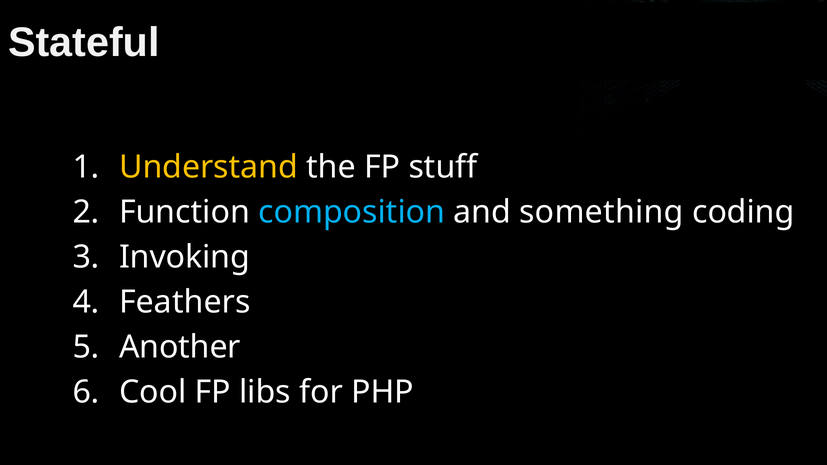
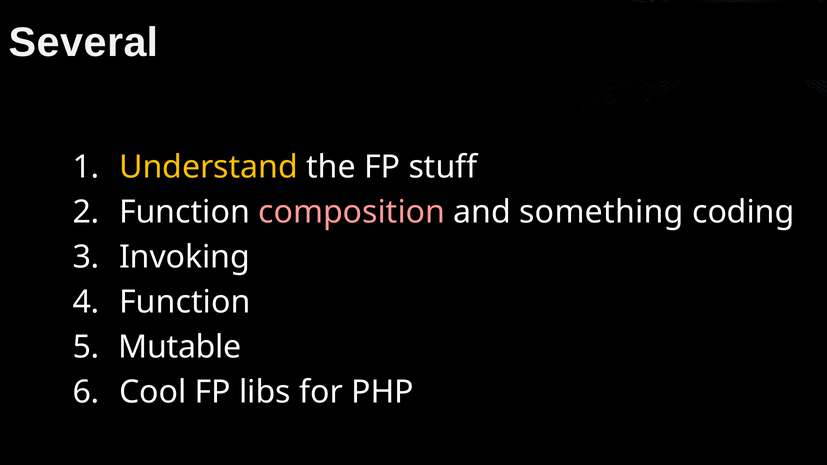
Stateful: Stateful -> Several (84, 43)
composition colour: light blue -> pink (352, 212)
Feathers: Feathers -> Function (185, 302)
Another: Another -> Mutable (180, 347)
